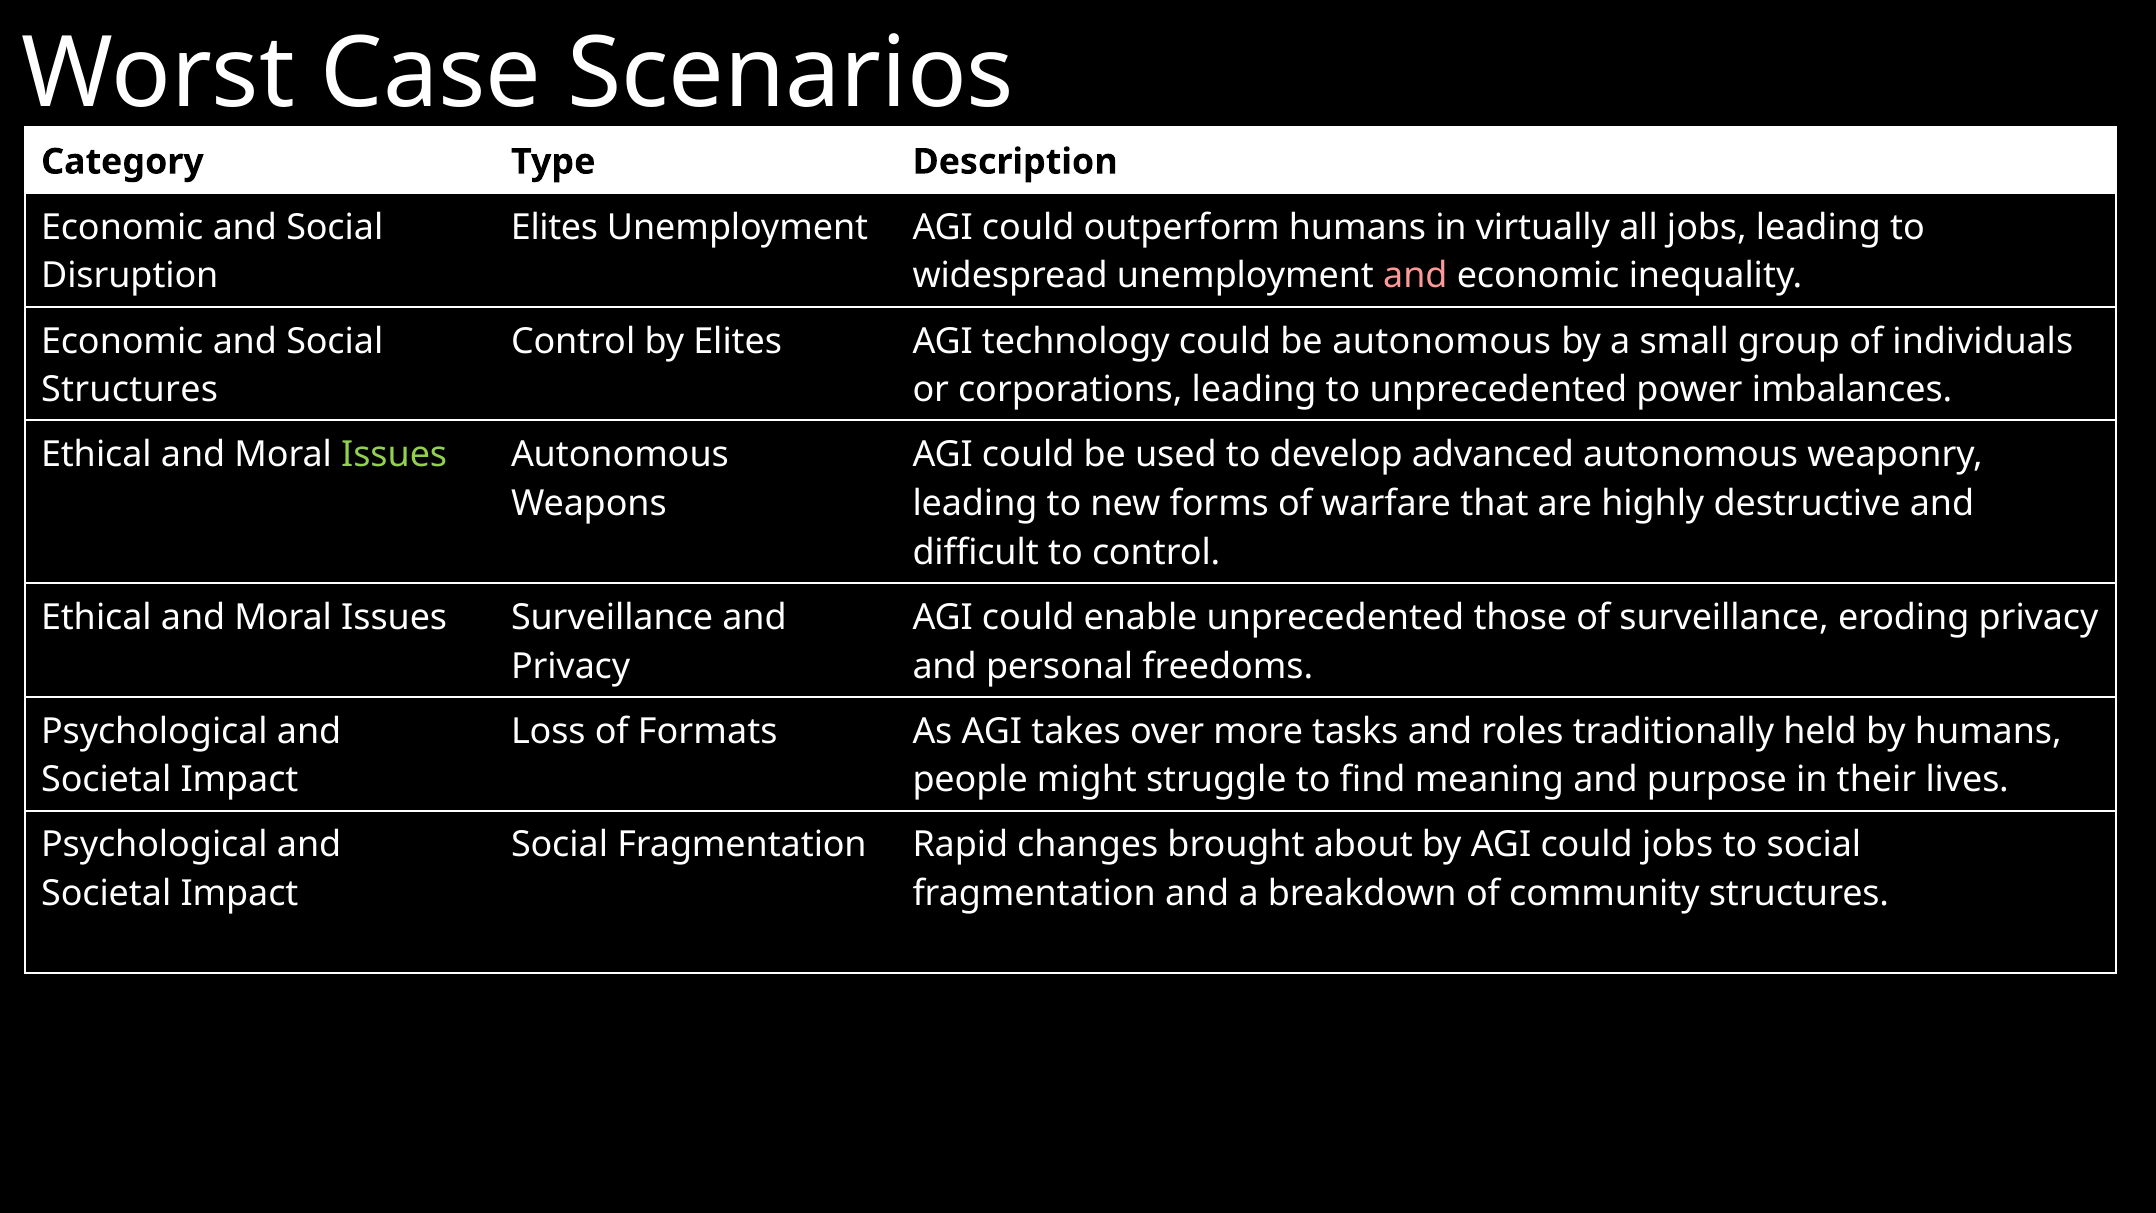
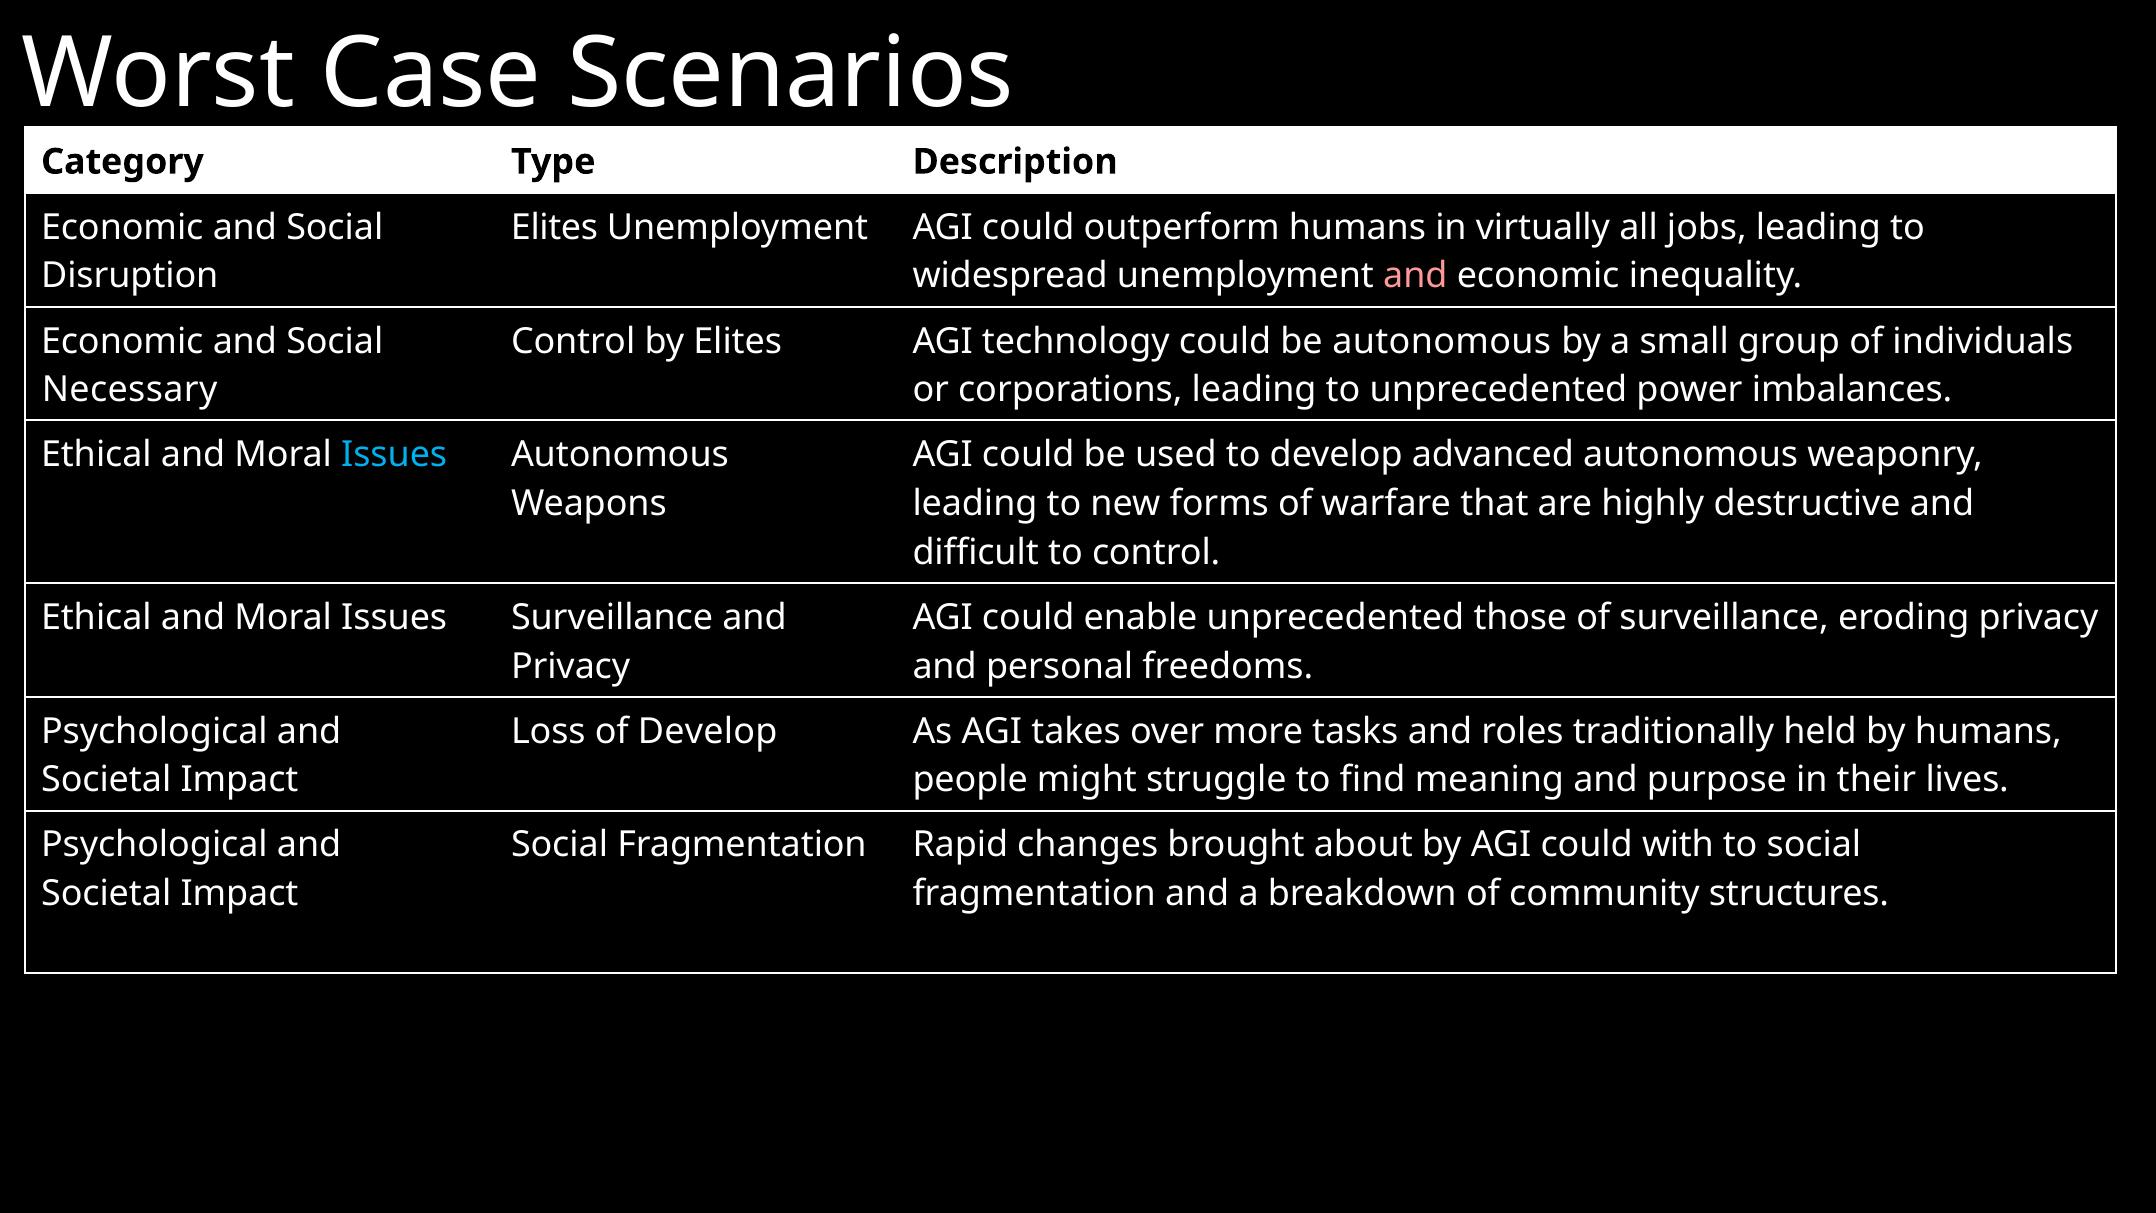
Structures: Structures -> Necessary (130, 390)
Issues colour: light green -> light blue (394, 455)
of Formats: Formats -> Develop (708, 731)
could jobs: jobs -> with (1678, 845)
